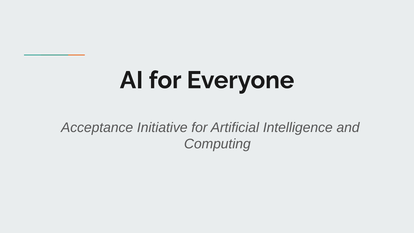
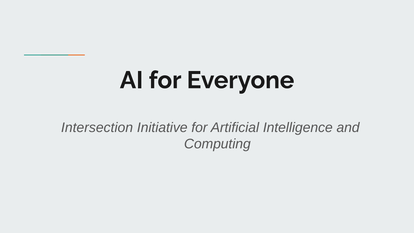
Acceptance: Acceptance -> Intersection (97, 127)
